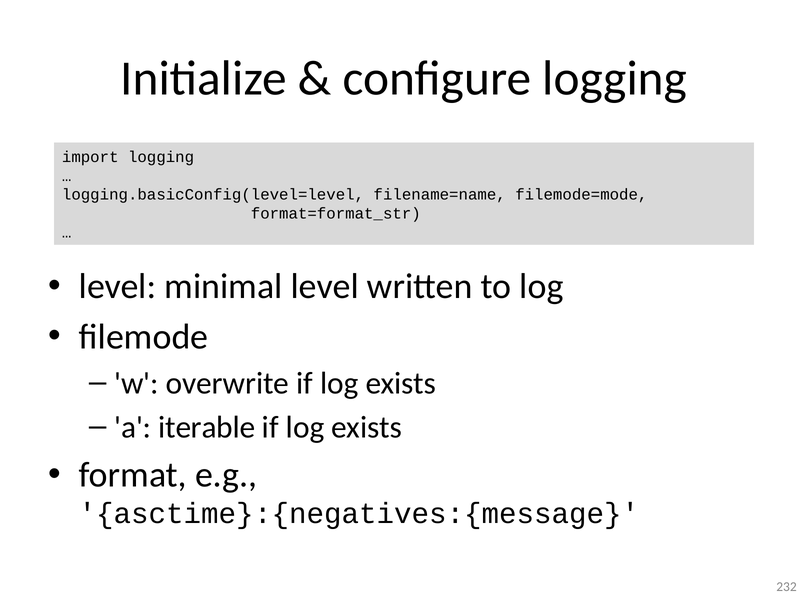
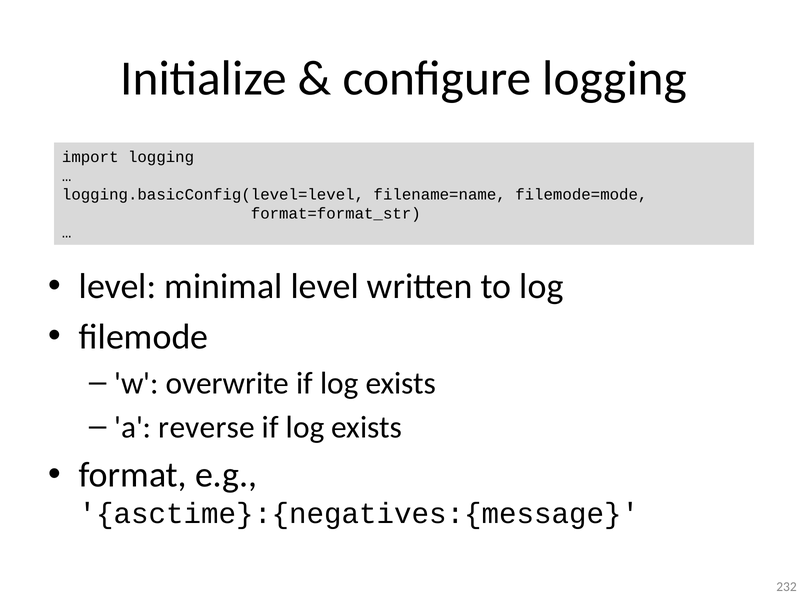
iterable: iterable -> reverse (207, 427)
